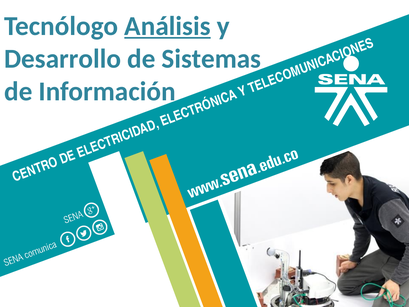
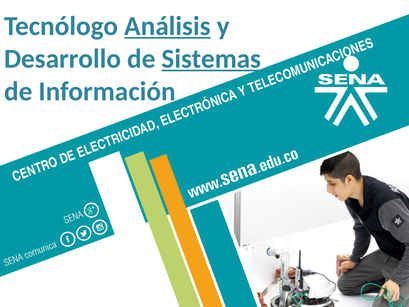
Sistemas underline: none -> present (211, 59)
